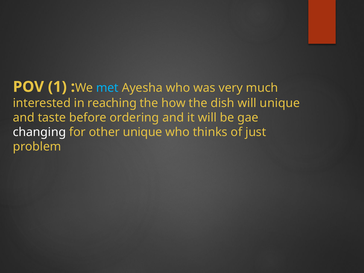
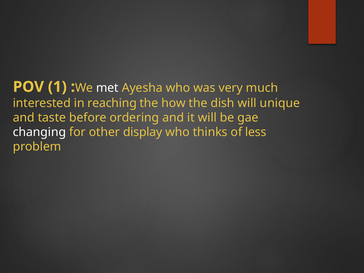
met colour: light blue -> white (107, 88)
other unique: unique -> display (143, 132)
just: just -> less (256, 132)
